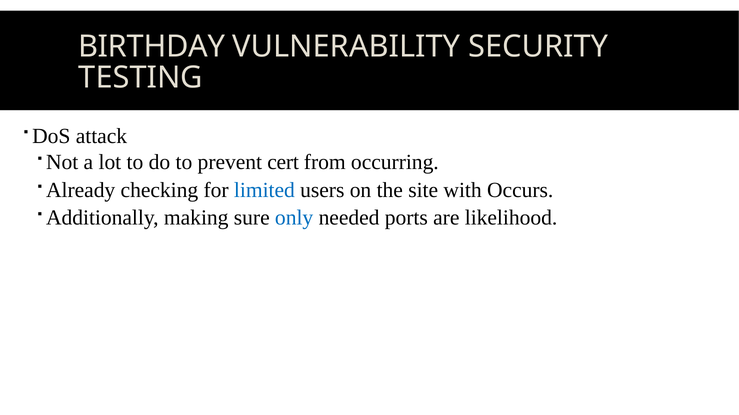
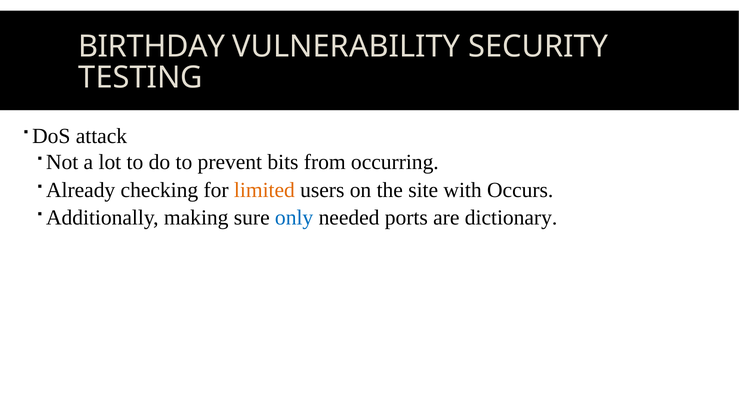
cert: cert -> bits (283, 163)
limited colour: blue -> orange (264, 190)
likelihood: likelihood -> dictionary (511, 218)
